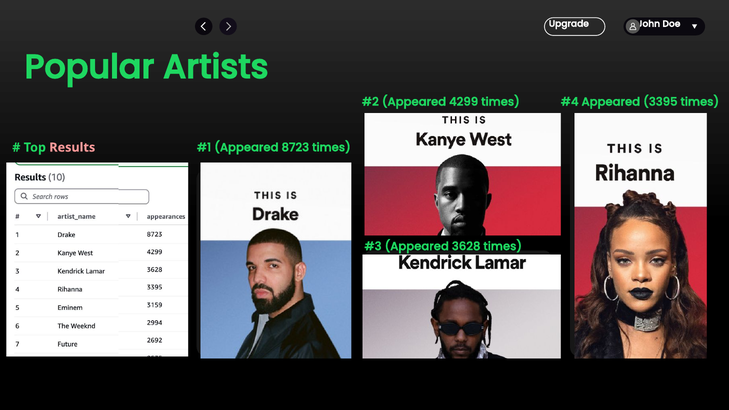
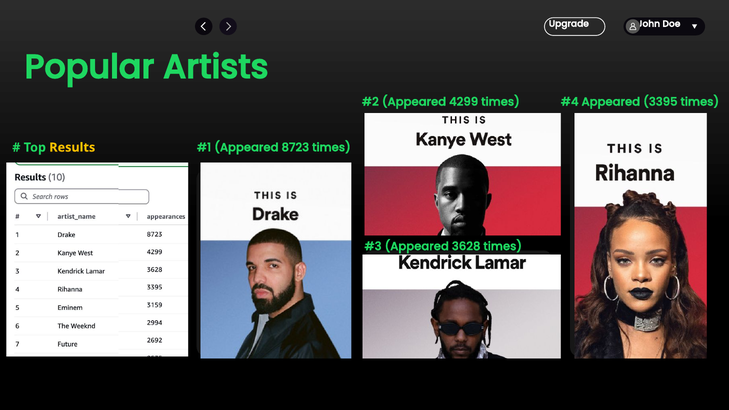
Results colour: pink -> yellow (72, 147)
